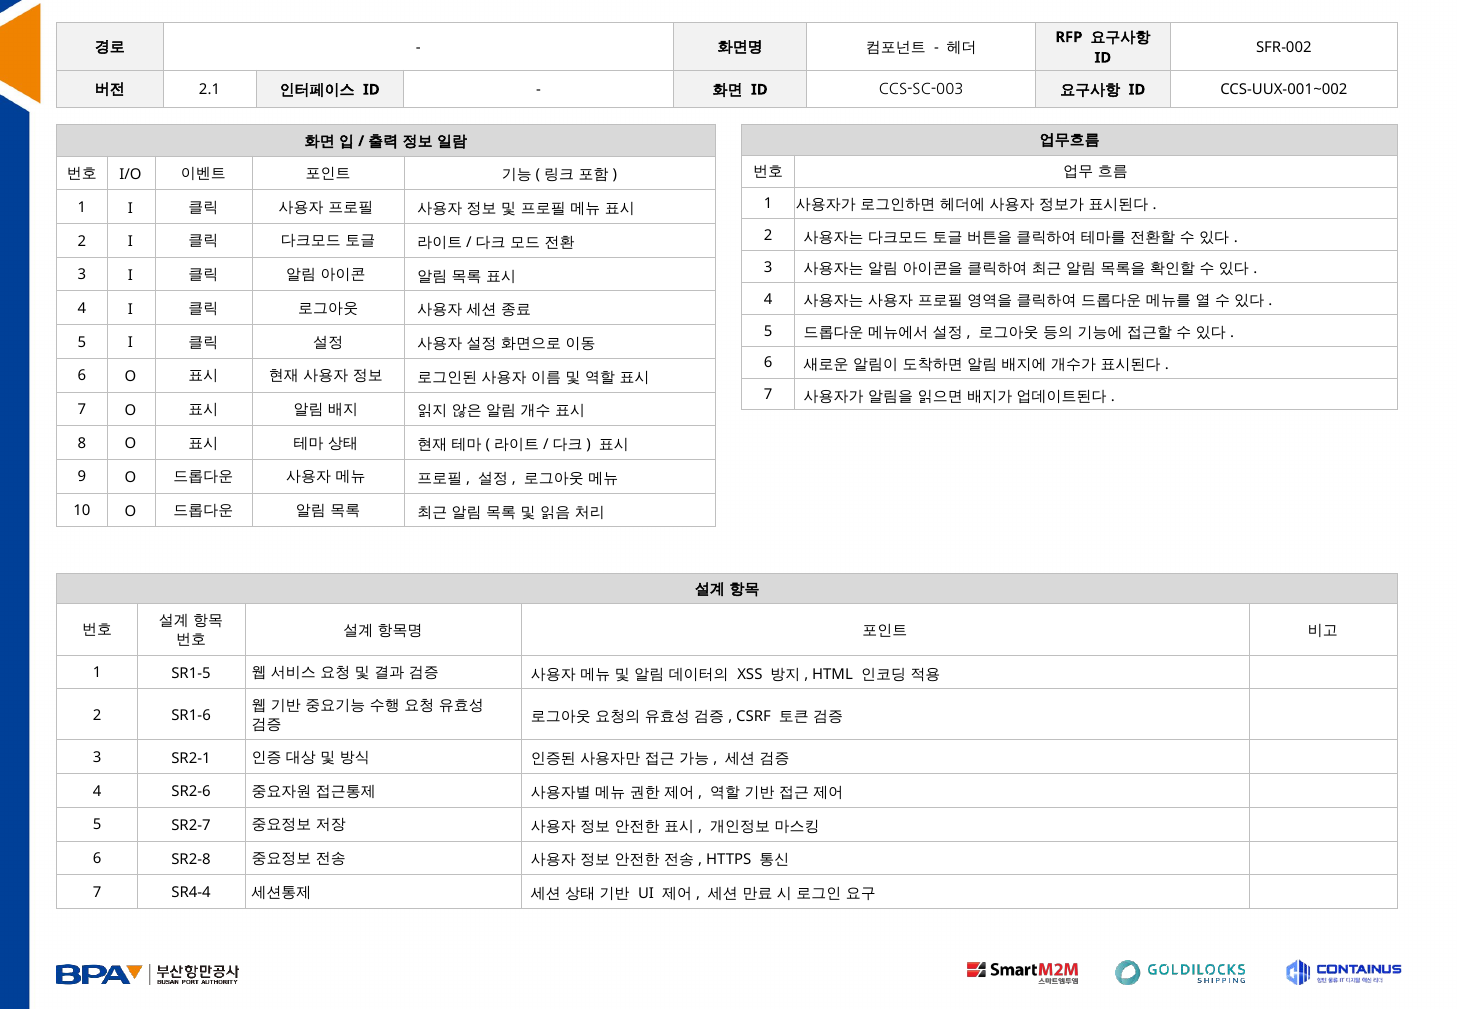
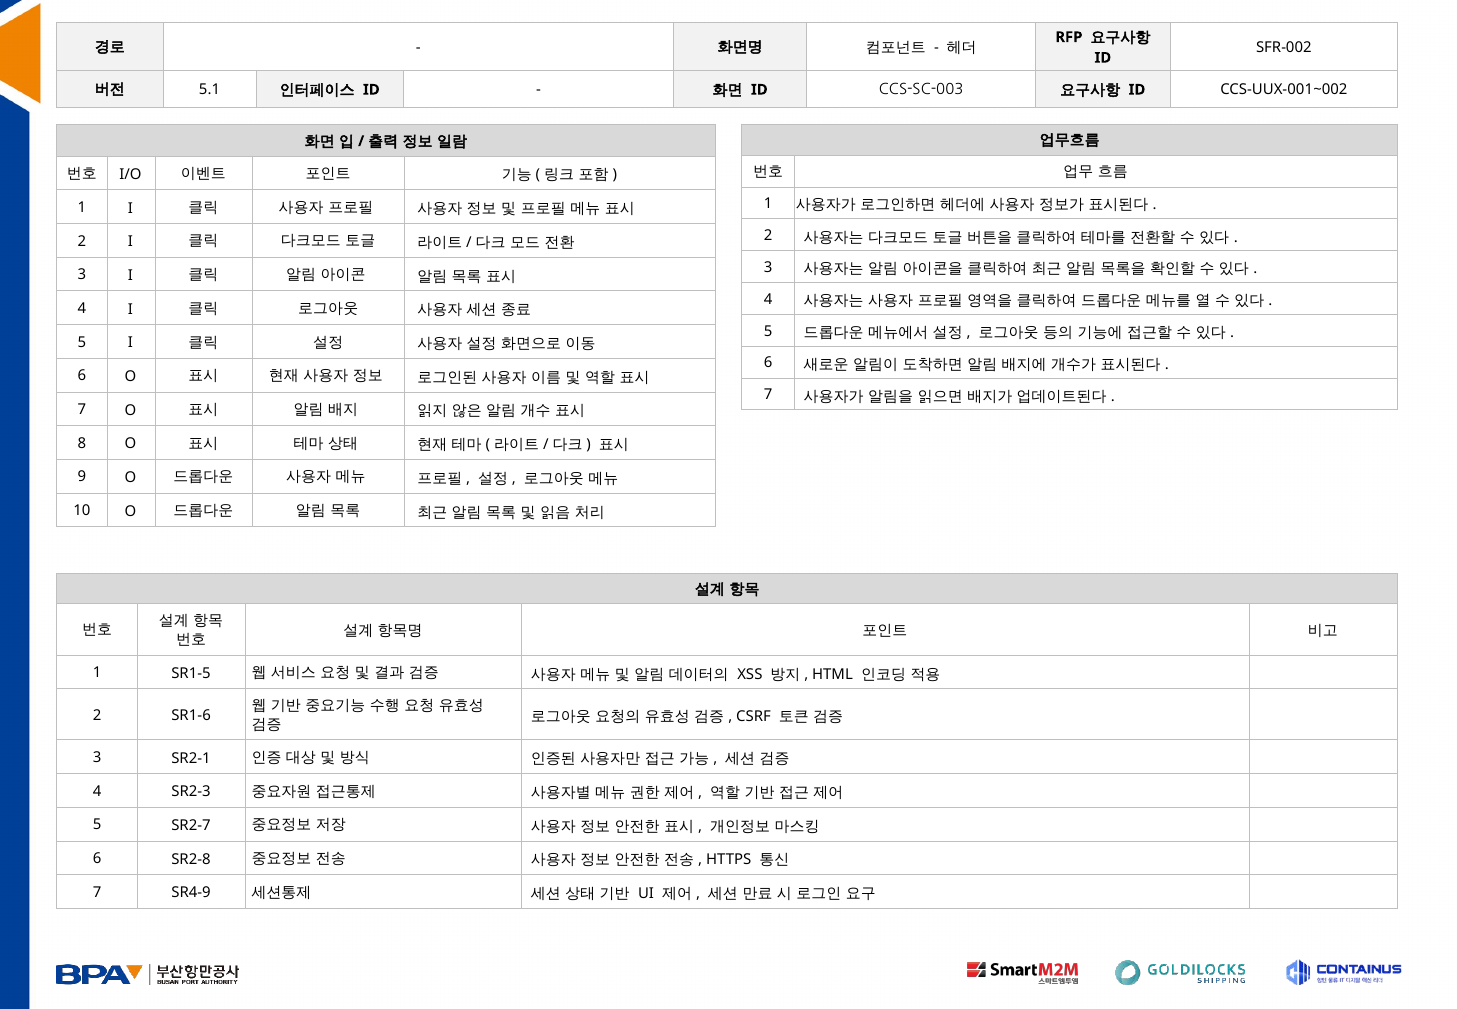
2.1: 2.1 -> 5.1 (210, 90)
SR2-6: SR2-6 -> SR2-3 (191, 792)
SR4-4: SR4-4 -> SR4-9 (191, 893)
